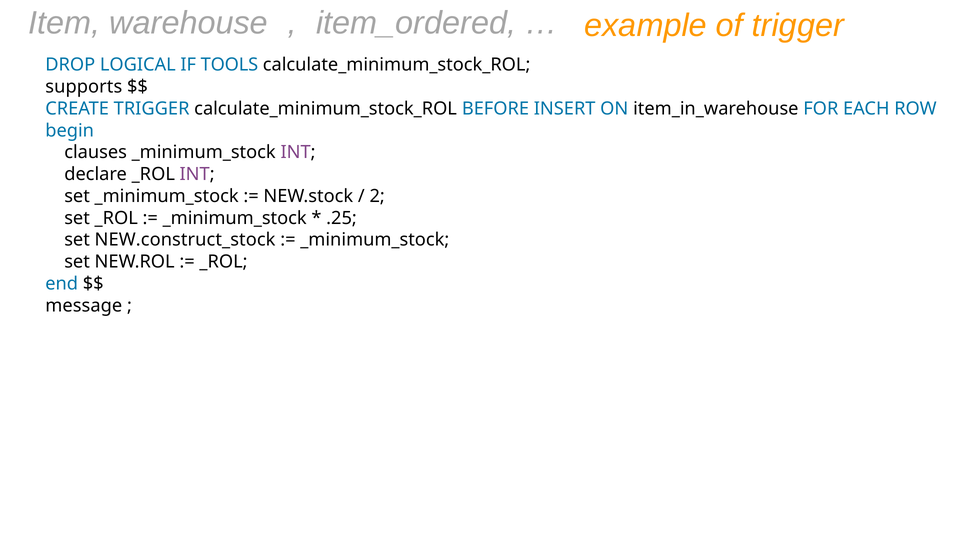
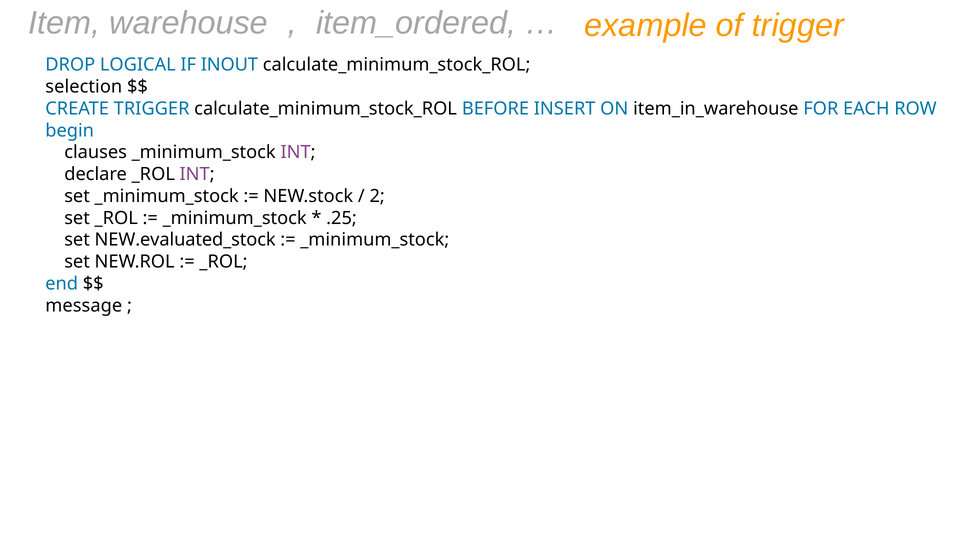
TOOLS: TOOLS -> INOUT (229, 65)
supports: supports -> selection (84, 87)
NEW.construct_stock: NEW.construct_stock -> NEW.evaluated_stock (185, 240)
